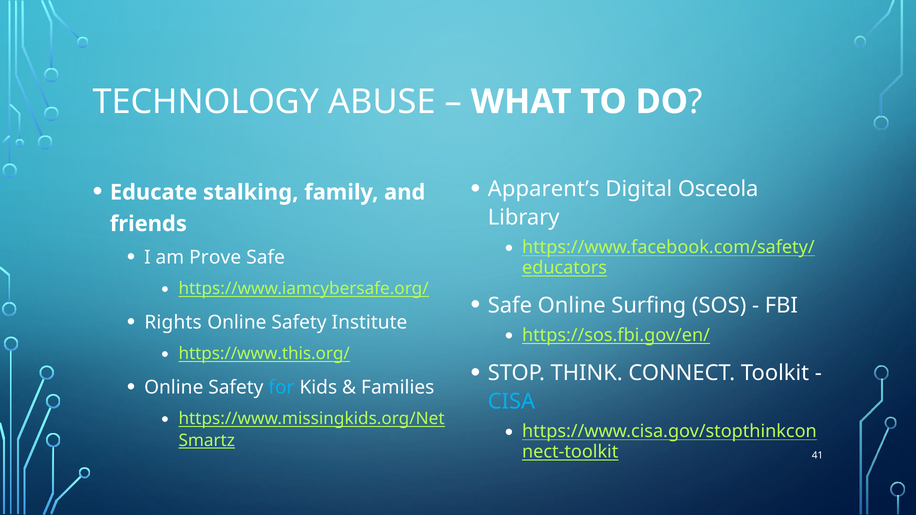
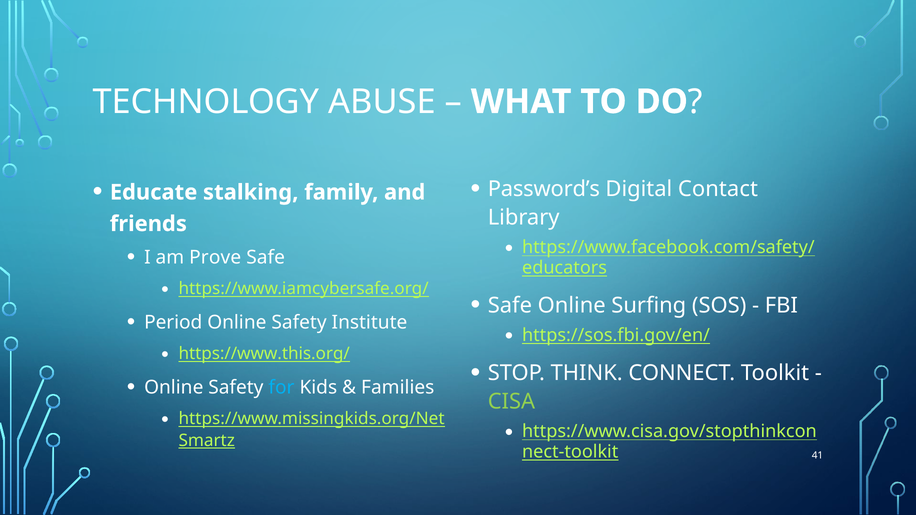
Apparent’s: Apparent’s -> Password’s (544, 189)
Osceola: Osceola -> Contact (718, 189)
Rights: Rights -> Period (173, 323)
CISA colour: light blue -> light green (511, 402)
